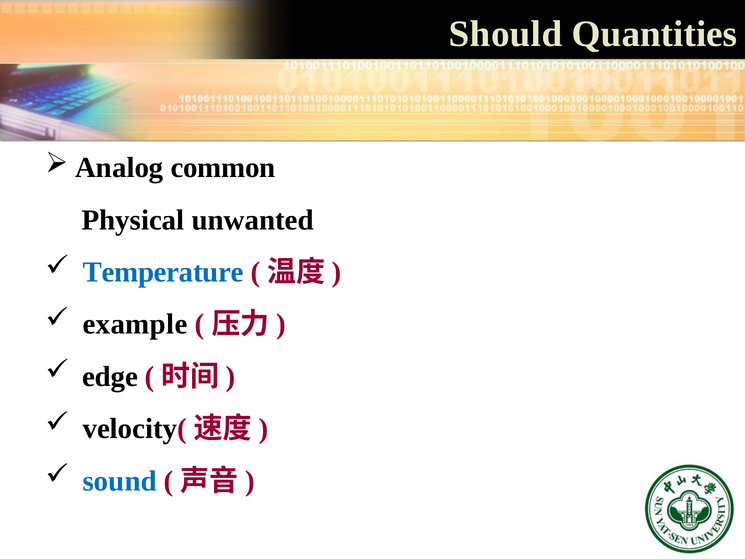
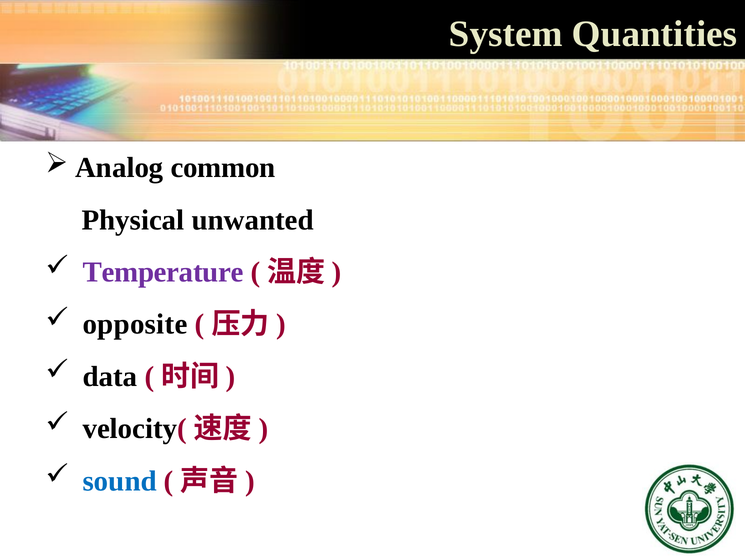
Should: Should -> System (506, 34)
Temperature colour: blue -> purple (163, 272)
example: example -> opposite (135, 324)
edge: edge -> data (110, 376)
